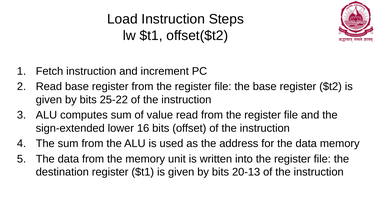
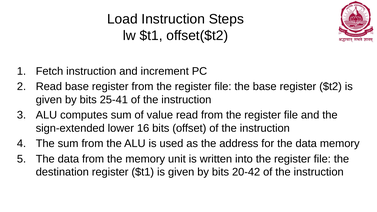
25-22: 25-22 -> 25-41 (114, 100)
20-13: 20-13 -> 20-42 (246, 172)
